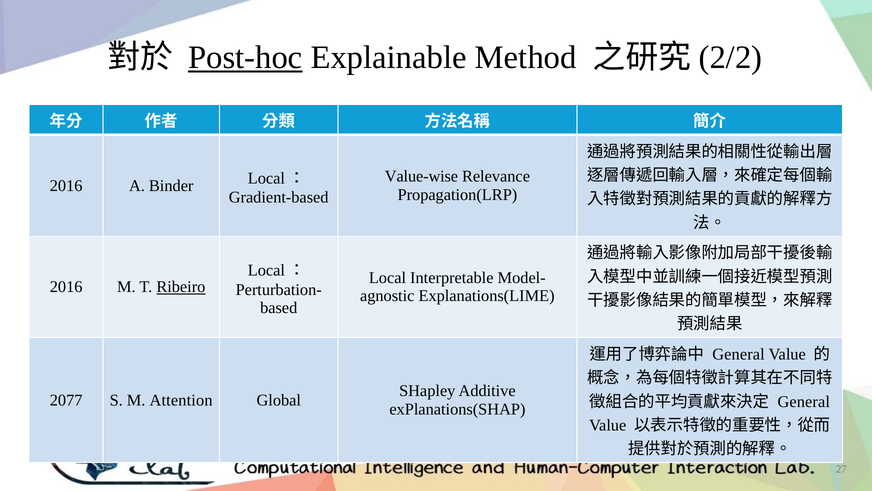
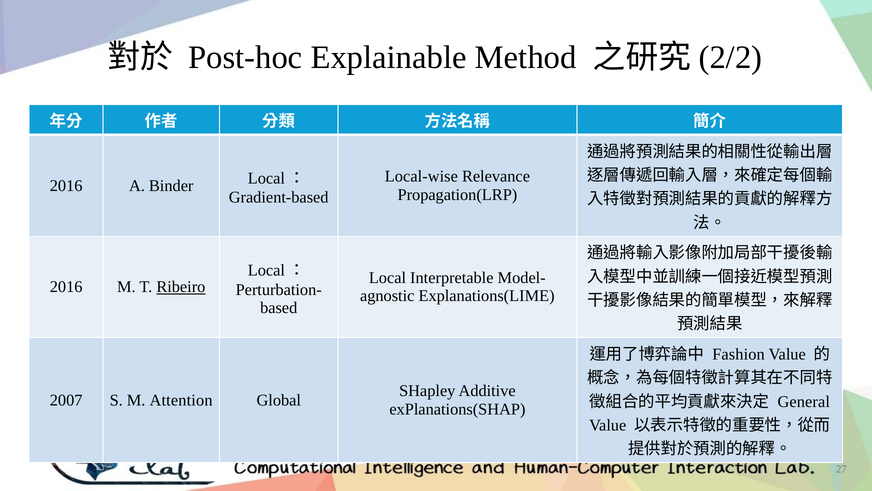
Post-hoc underline: present -> none (245, 57)
Value-wise: Value-wise -> Local-wise (421, 176)
General: General -> Fashion (739, 354)
2077: 2077 -> 2007 (66, 400)
